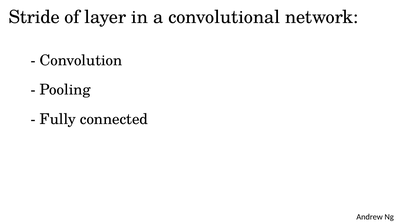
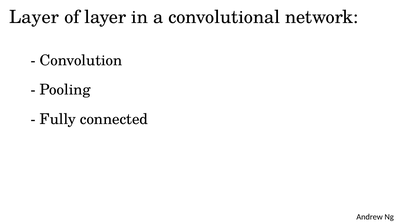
Stride: Stride -> Layer (34, 17)
